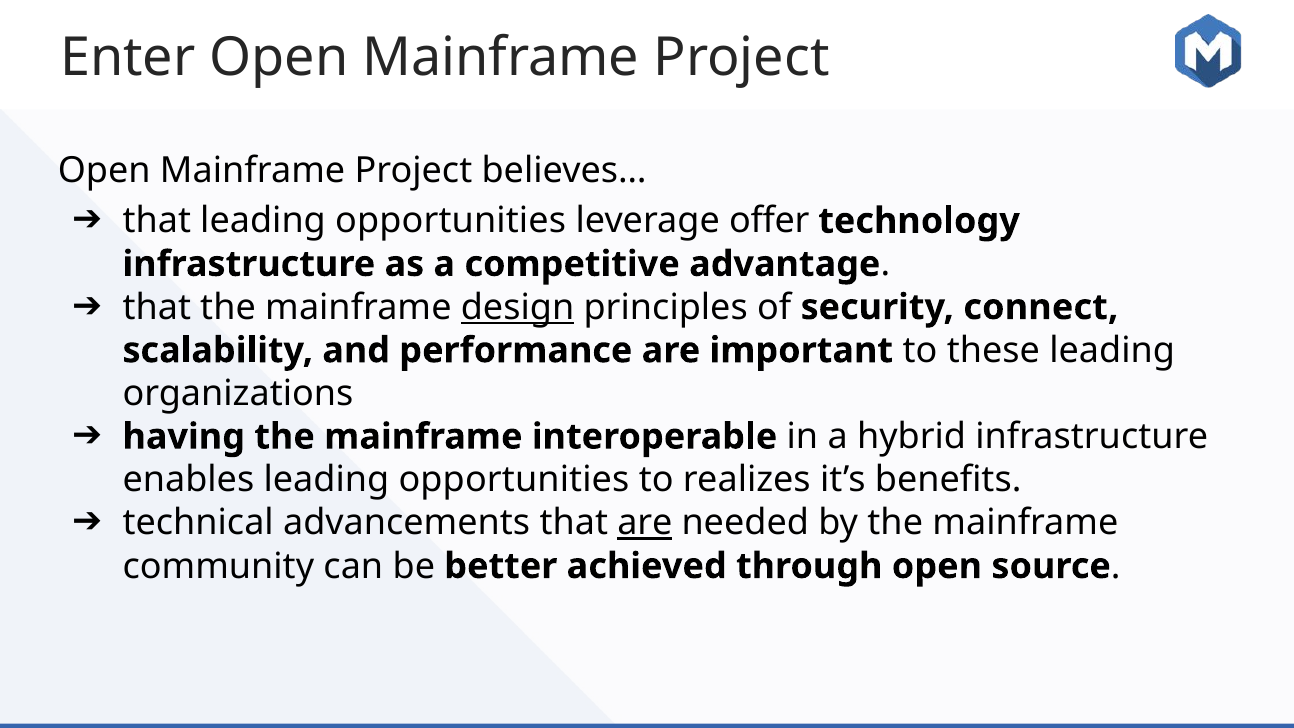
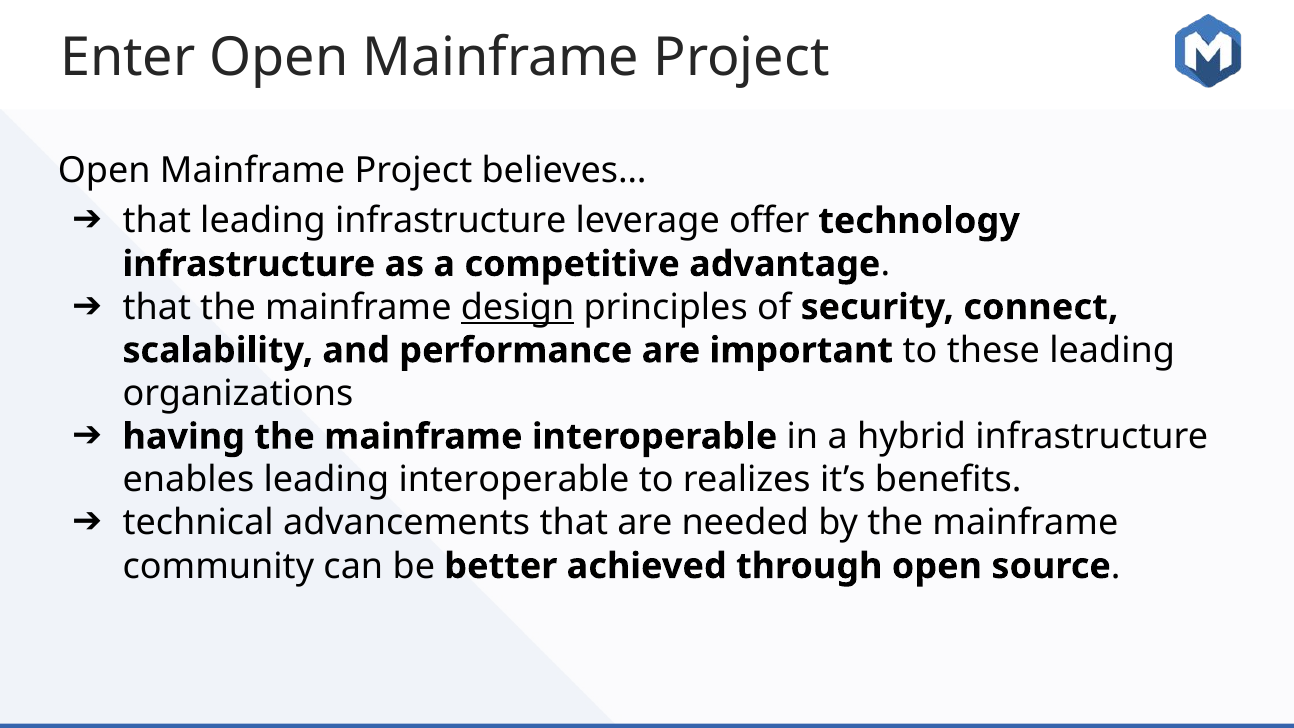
that leading opportunities: opportunities -> infrastructure (451, 221)
enables leading opportunities: opportunities -> interoperable (514, 480)
are underline: present -> none (645, 523)
